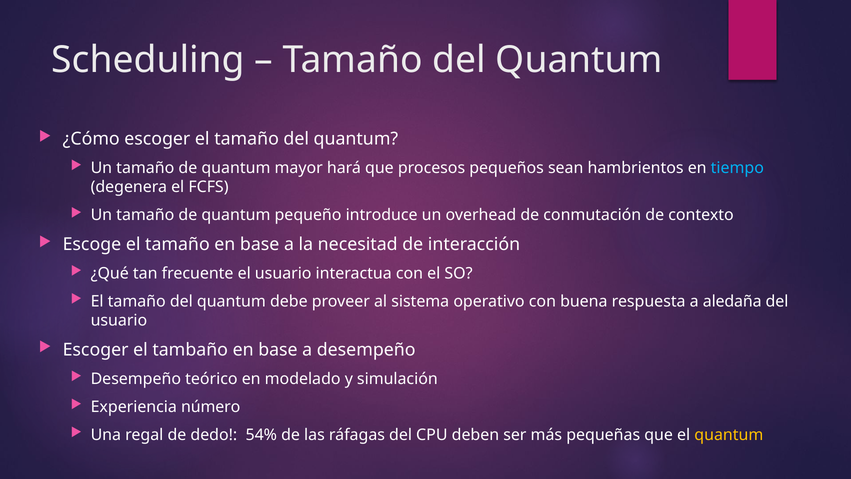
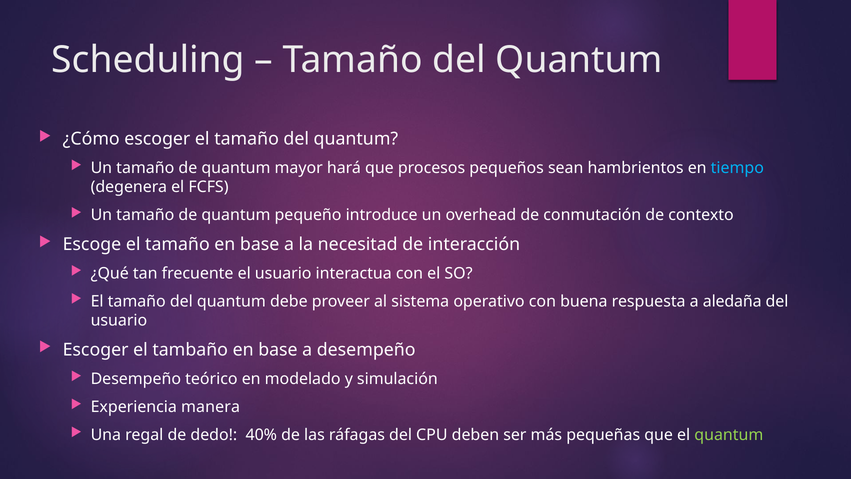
número: número -> manera (211, 407)
54%: 54% -> 40% (261, 435)
quantum colour: yellow -> light green (729, 435)
